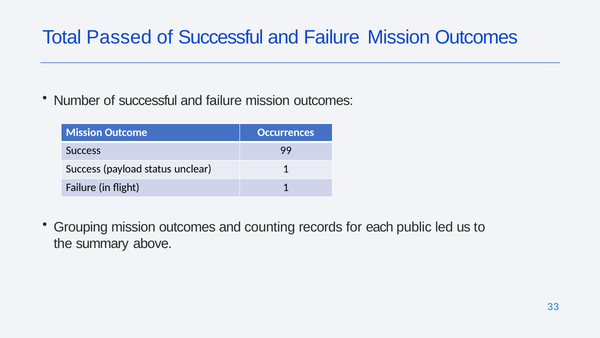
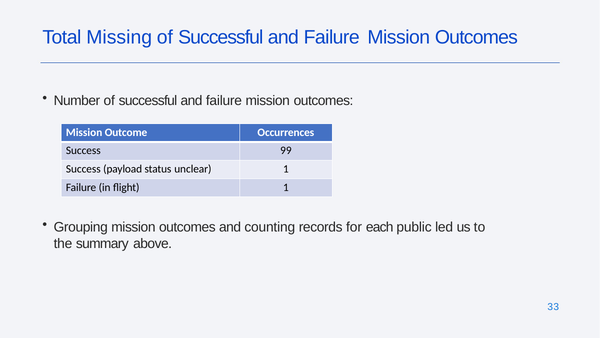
Passed: Passed -> Missing (119, 37)
